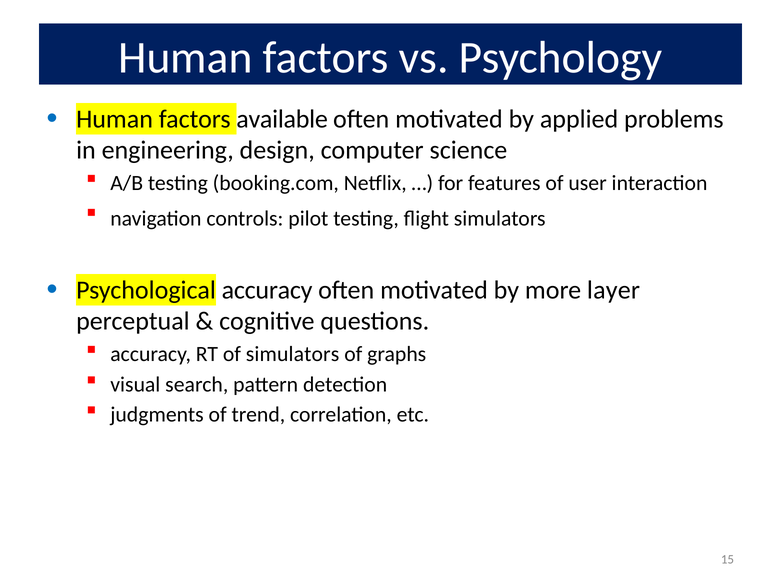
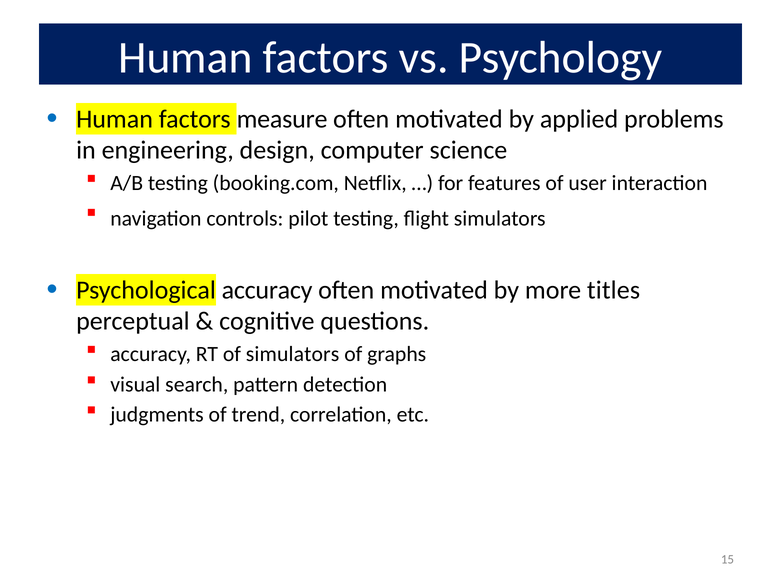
available: available -> measure (282, 119)
layer: layer -> titles (614, 290)
